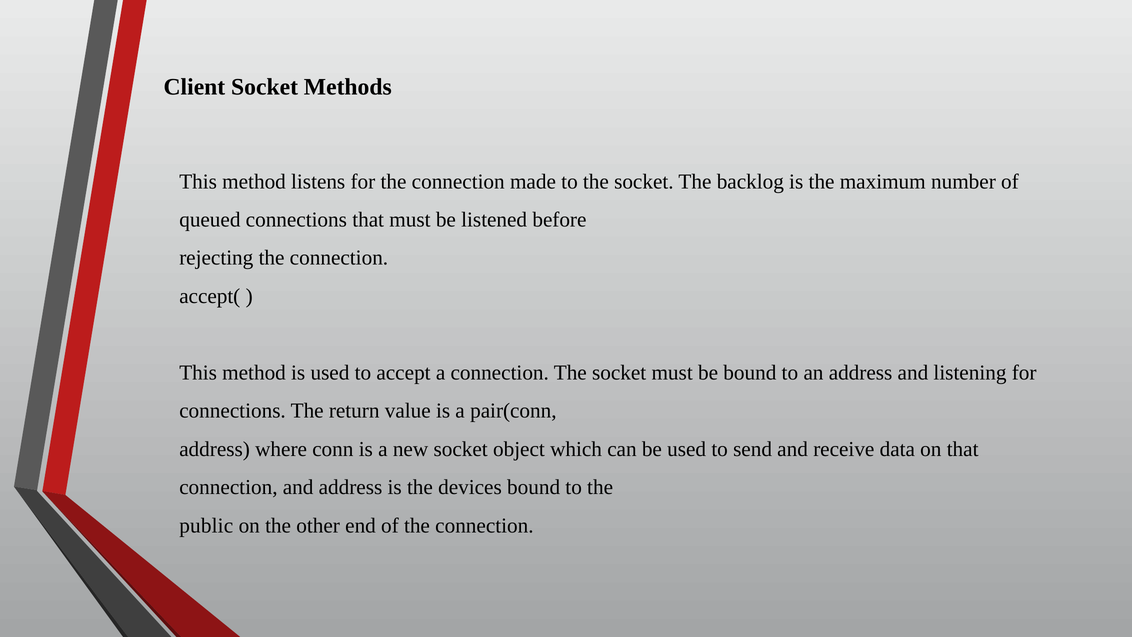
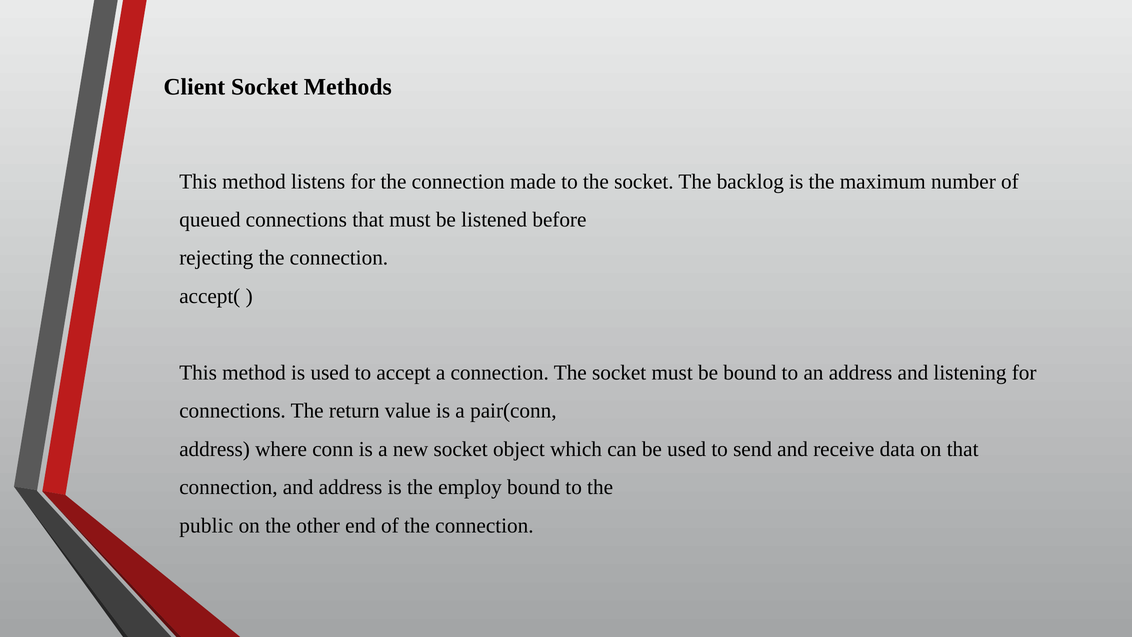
devices: devices -> employ (470, 487)
